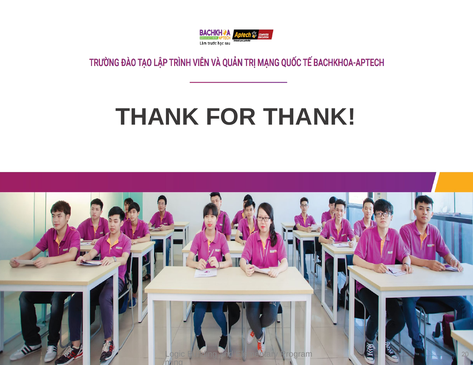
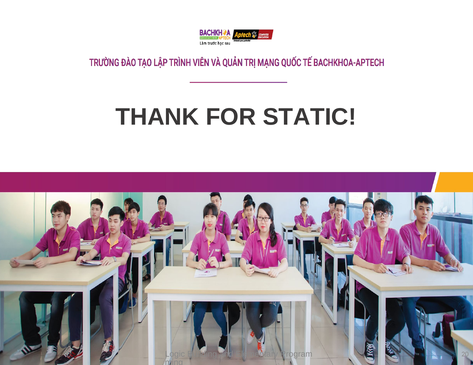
FOR THANK: THANK -> STATIC (310, 117)
